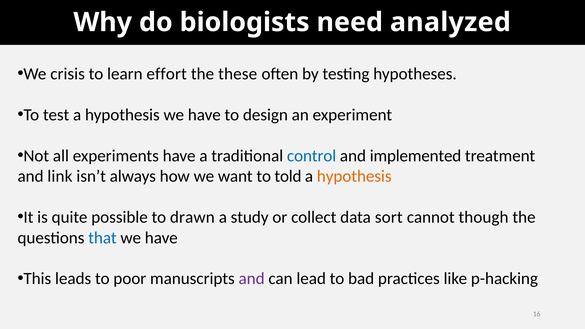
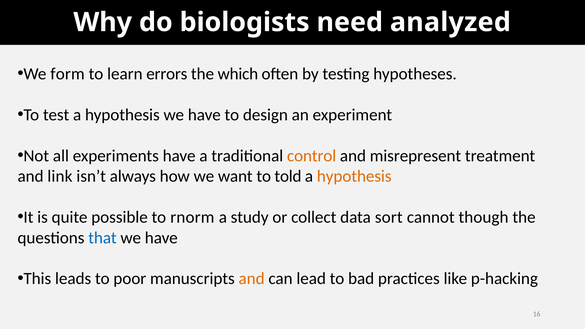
crisis: crisis -> form (68, 74)
effort: effort -> errors (167, 74)
these: these -> which (238, 74)
control colour: blue -> orange (312, 156)
implemented: implemented -> misrepresent (415, 156)
drawn: drawn -> rnorm (192, 217)
and colour: purple -> orange (252, 279)
